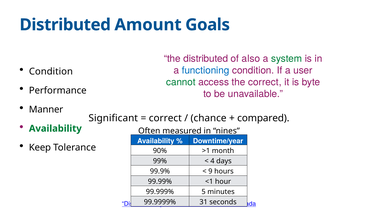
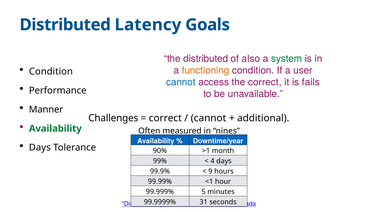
Amount: Amount -> Latency (148, 25)
functioning colour: blue -> orange (206, 71)
cannot colour: green -> blue (181, 82)
byte: byte -> fails (311, 82)
Significant: Significant -> Challenges (113, 119)
chance: chance -> cannot (208, 119)
compared: compared -> additional (263, 119)
Keep: Keep -> Days (40, 148)
